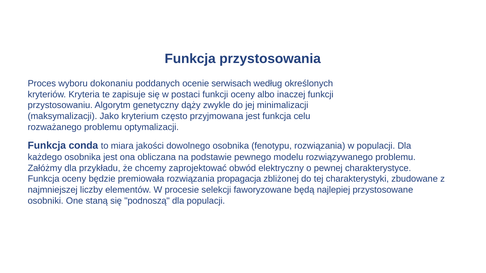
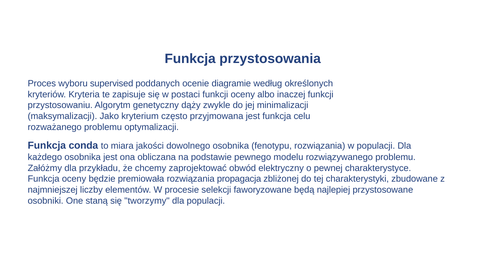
dokonaniu: dokonaniu -> supervised (112, 84)
serwisach: serwisach -> diagramie (231, 84)
podnoszą: podnoszą -> tworzymy (147, 201)
